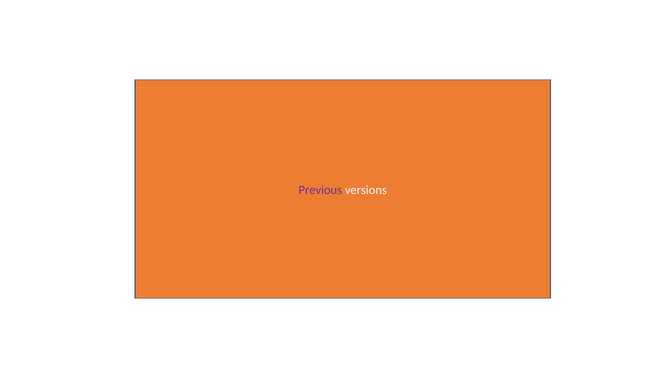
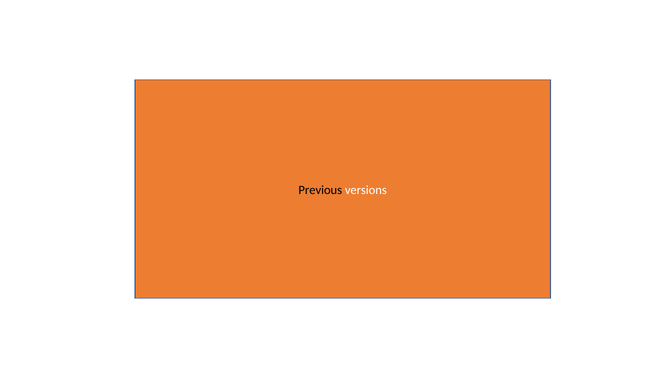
Previous colour: purple -> black (320, 190)
